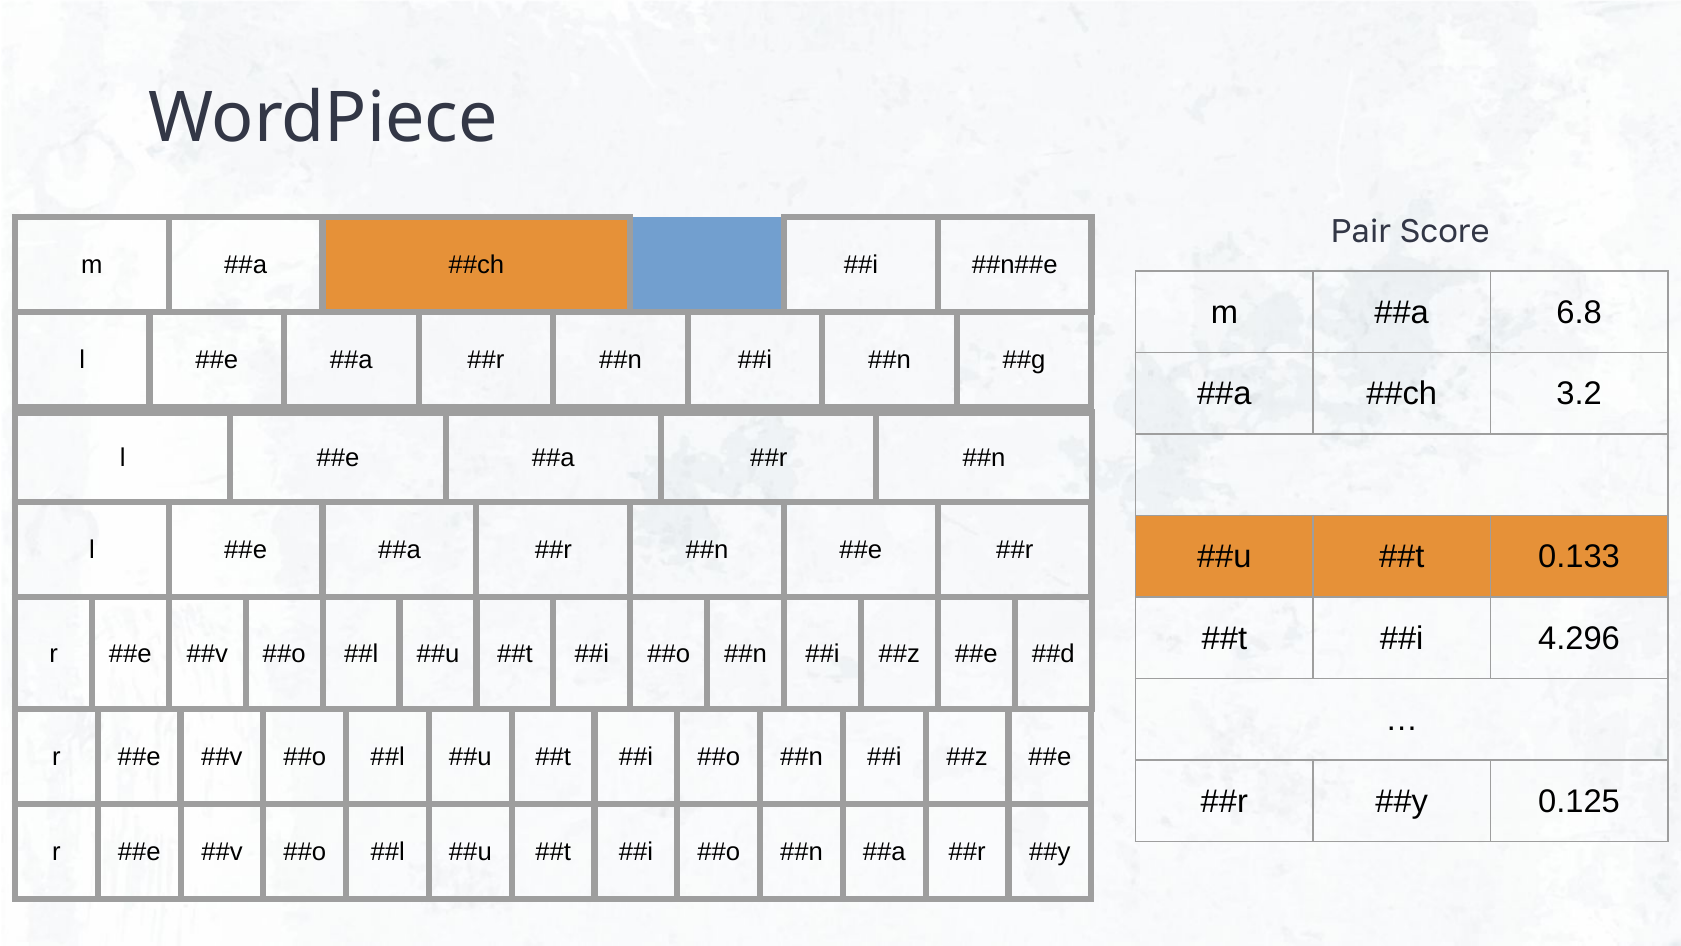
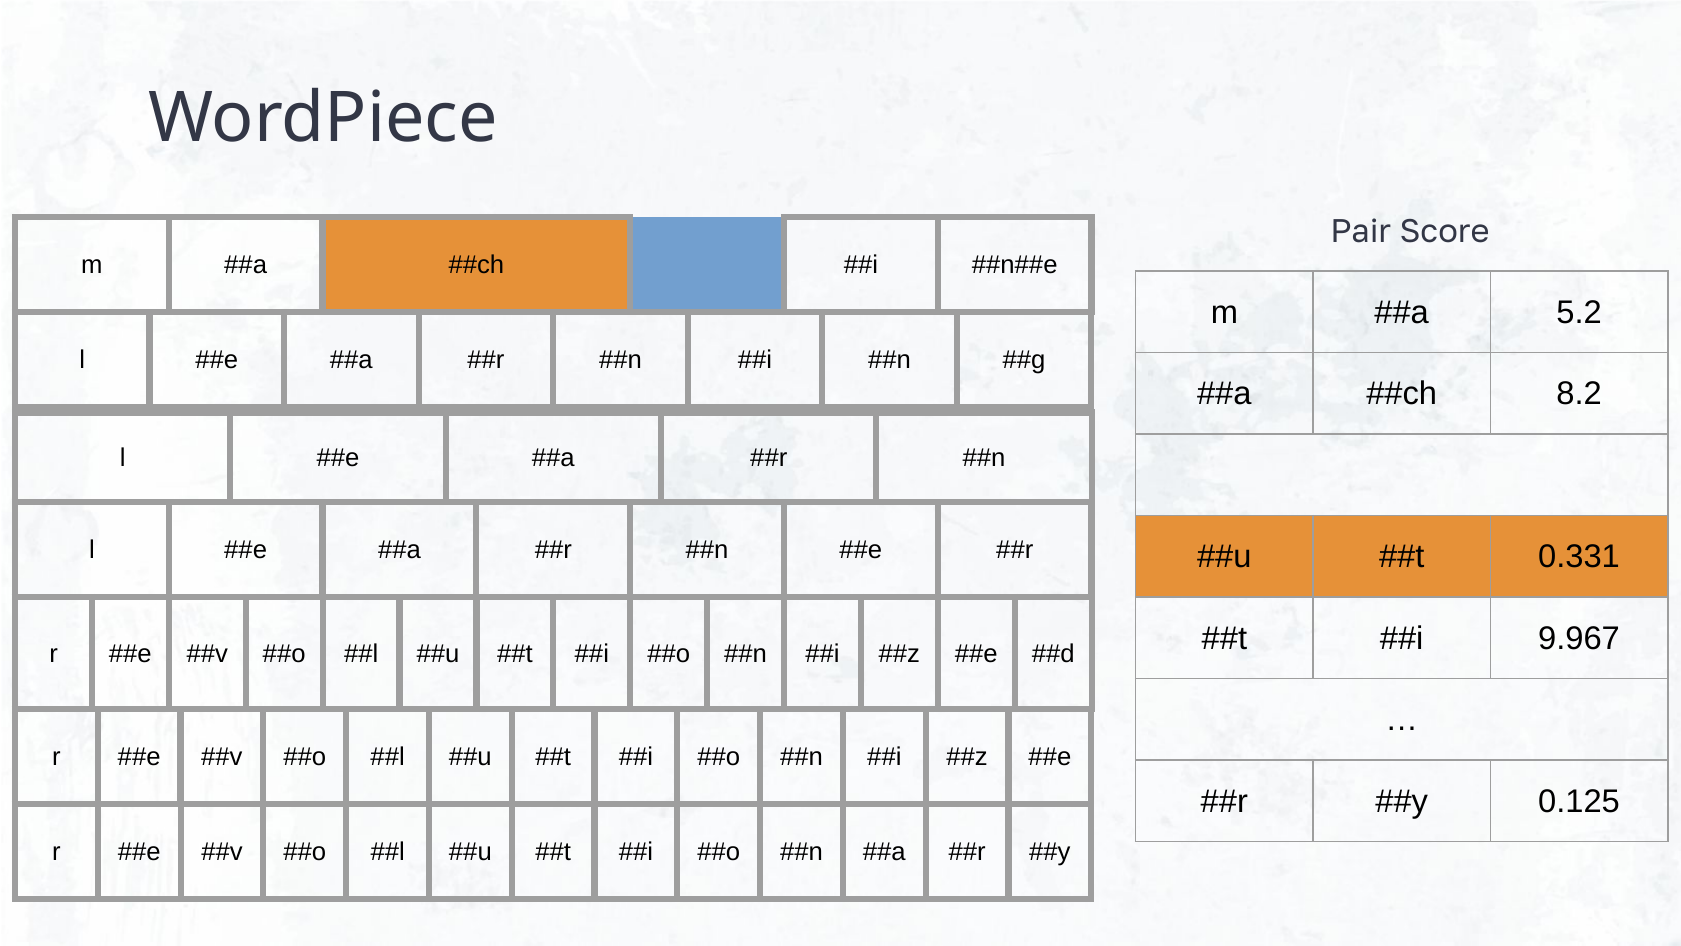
6.8: 6.8 -> 5.2 (1579, 312)
3.2: 3.2 -> 8.2 (1579, 394)
0.133: 0.133 -> 0.331 (1579, 557)
4.296: 4.296 -> 9.967 (1579, 638)
